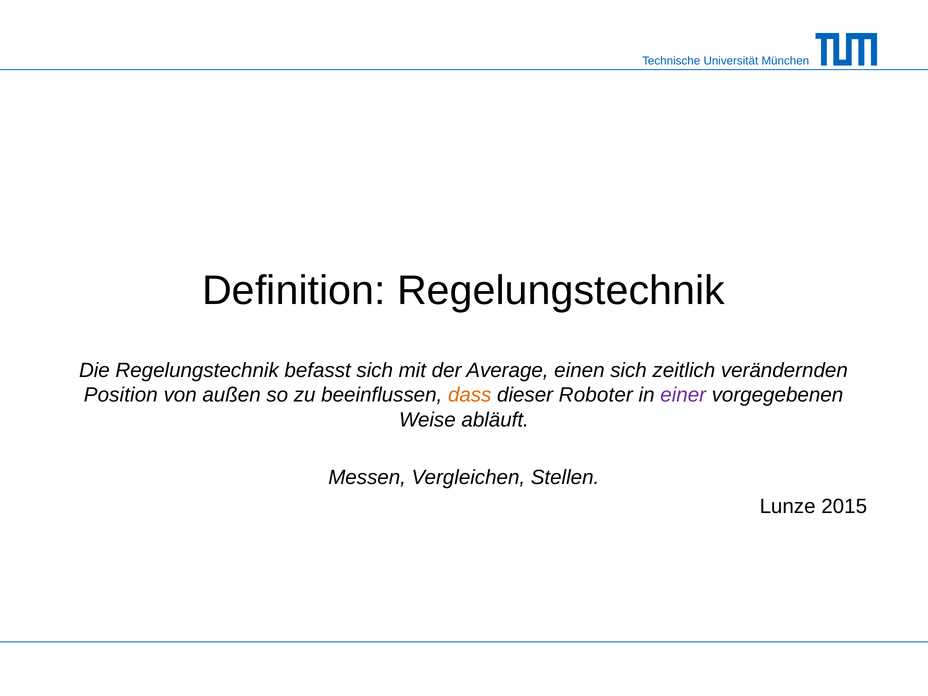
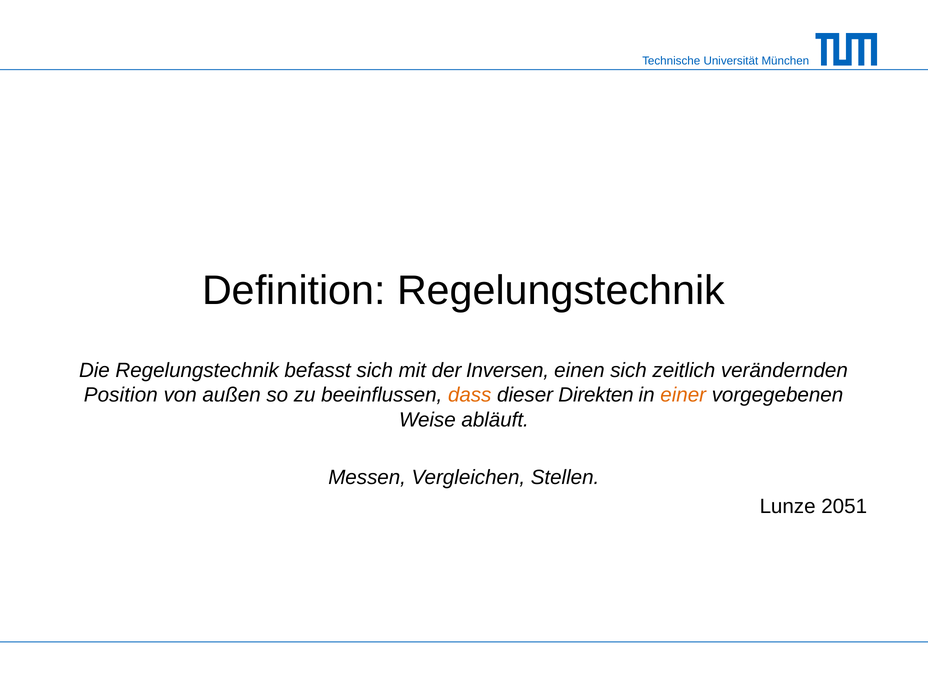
Average: Average -> Inversen (508, 370)
Roboter: Roboter -> Direkten (596, 395)
einer colour: purple -> orange (683, 395)
2015: 2015 -> 2051 (844, 506)
